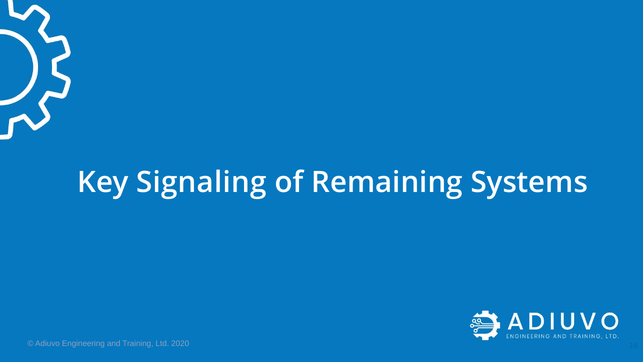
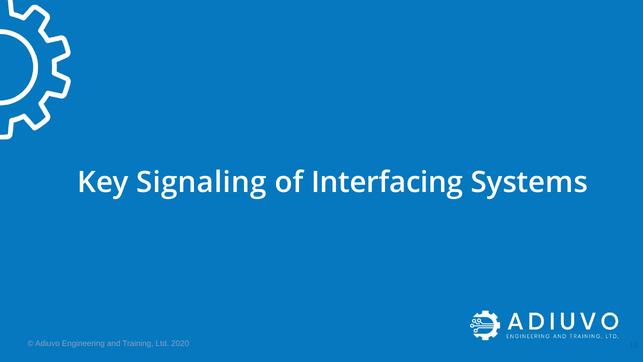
Remaining: Remaining -> Interfacing (387, 182)
